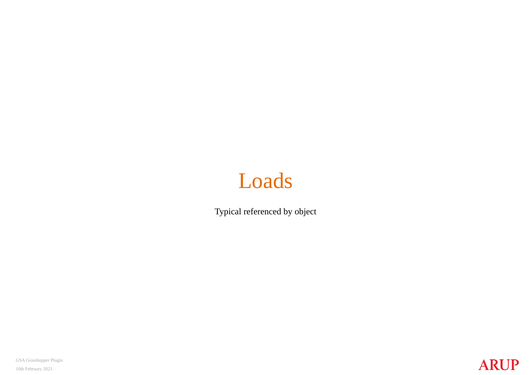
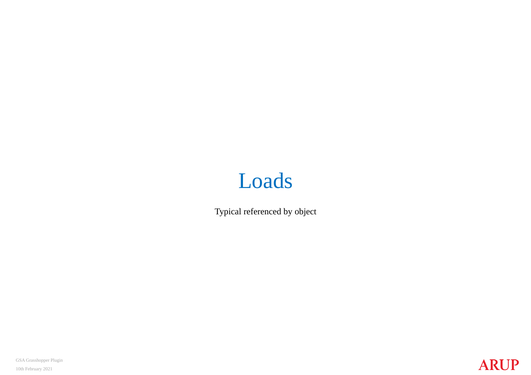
Loads colour: orange -> blue (266, 181)
